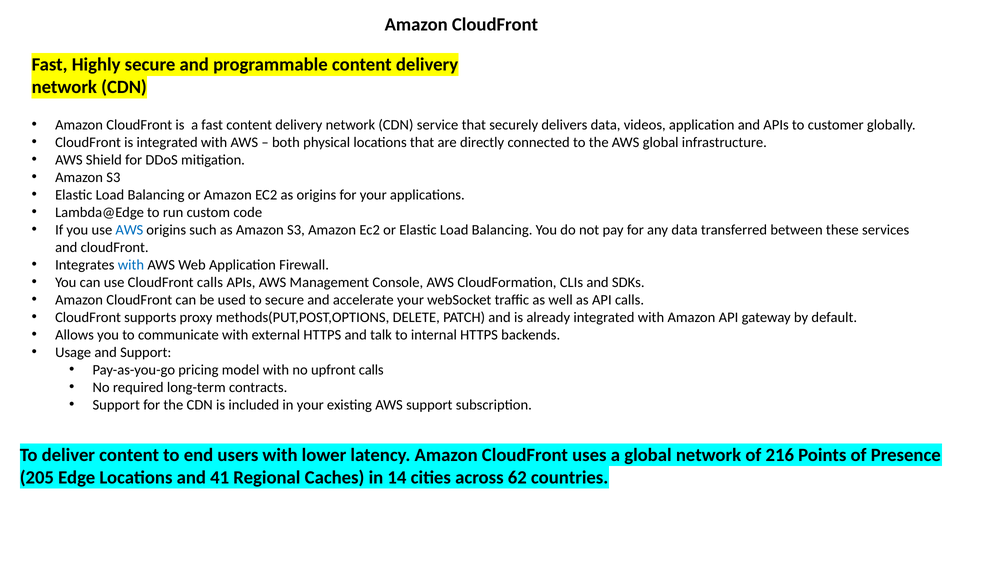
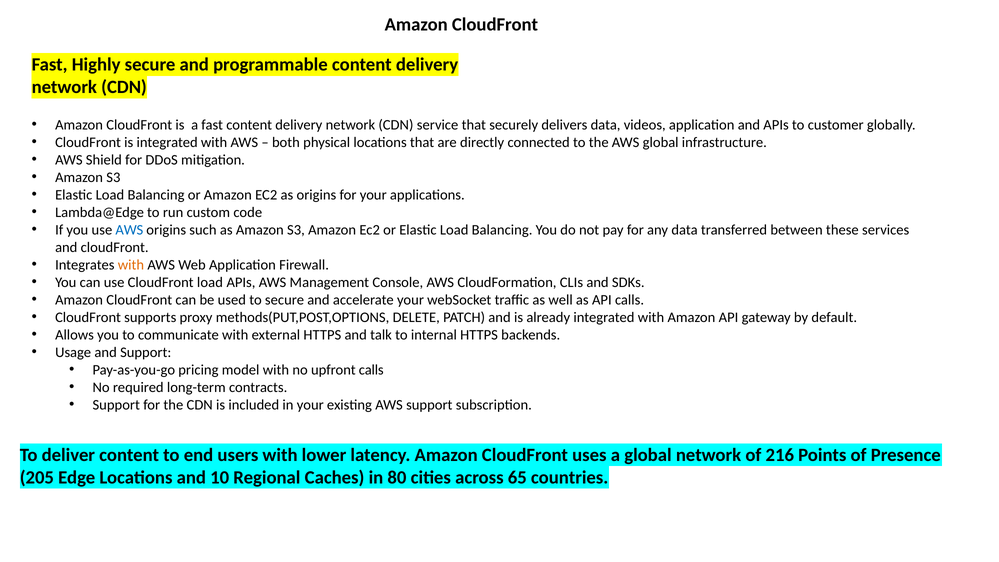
with colour: blue -> orange (131, 265)
CloudFront calls: calls -> load (210, 282)
41: 41 -> 10 (220, 477)
14: 14 -> 80 (397, 477)
62: 62 -> 65 (517, 477)
